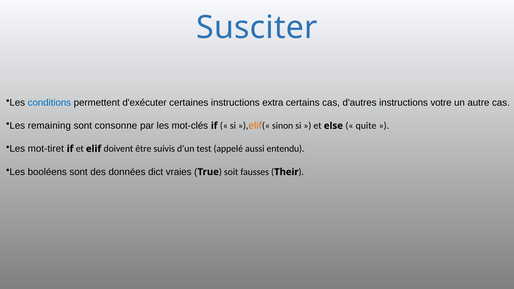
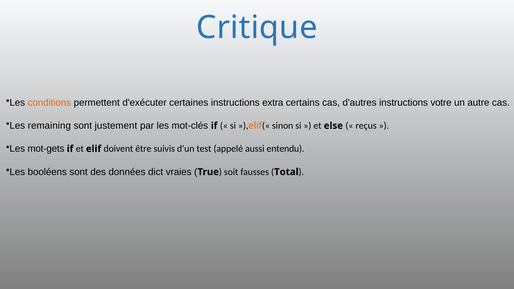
Susciter: Susciter -> Critique (257, 28)
conditions colour: blue -> orange (49, 103)
consonne: consonne -> justement (116, 126)
quite: quite -> reçus (366, 126)
mot-tiret: mot-tiret -> mot-gets (46, 149)
Their: Their -> Total (286, 172)
